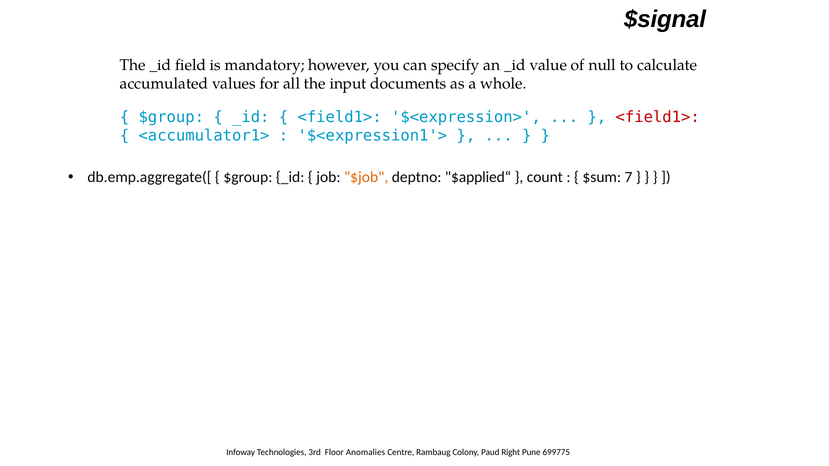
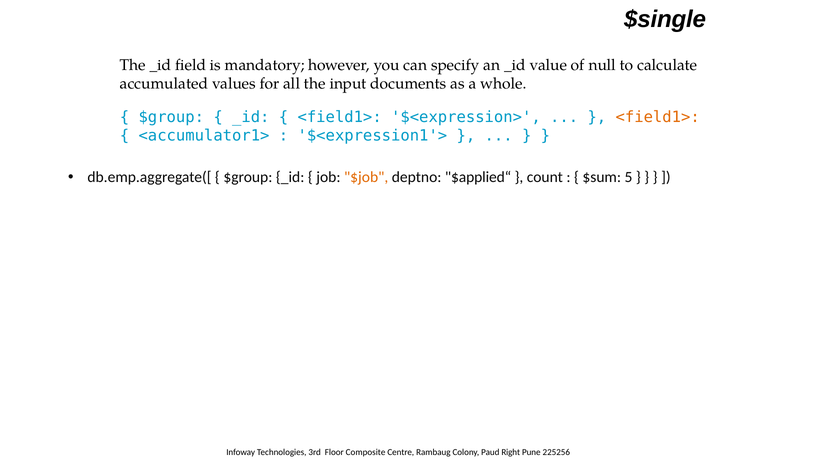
$signal: $signal -> $single (665, 19)
<field1> colour: red -> orange (658, 117)
7: 7 -> 5 (629, 177)
Anomalies: Anomalies -> Composite (366, 453)
699775: 699775 -> 225256 (556, 453)
